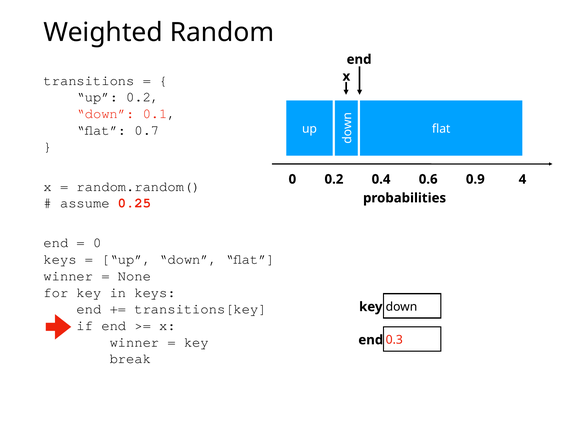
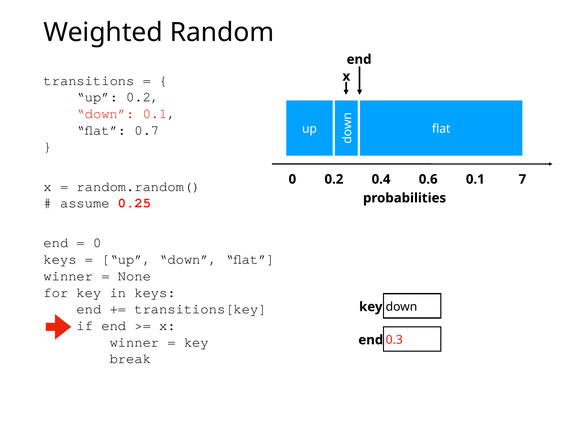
0.6 0.9: 0.9 -> 0.1 (475, 179)
4: 4 -> 7 (522, 179)
